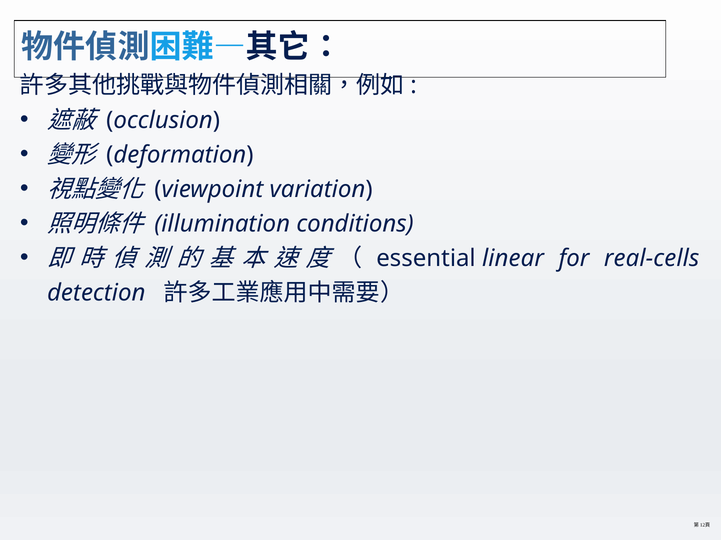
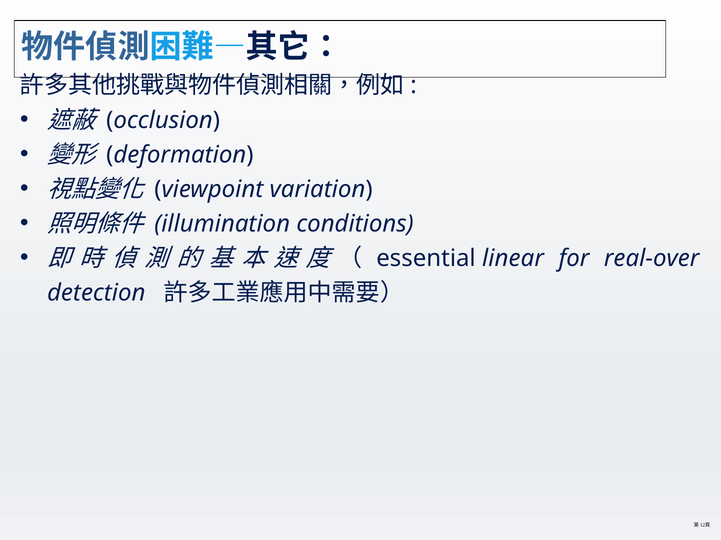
real-cells: real-cells -> real-over (652, 259)
